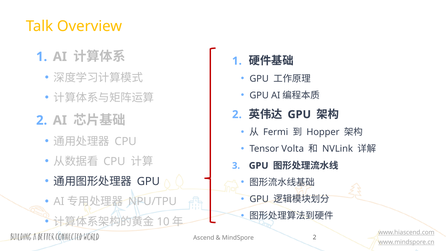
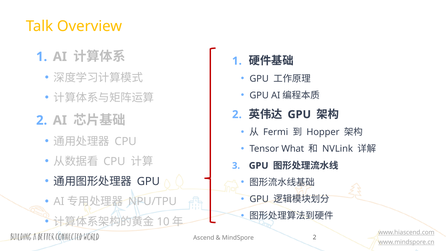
Volta: Volta -> What (293, 149)
